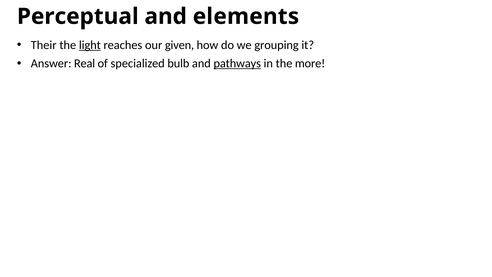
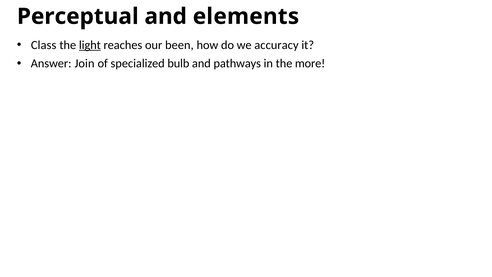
Their: Their -> Class (44, 45)
given: given -> been (179, 45)
grouping: grouping -> accuracy (276, 45)
Real: Real -> Join (84, 63)
pathways underline: present -> none (237, 63)
